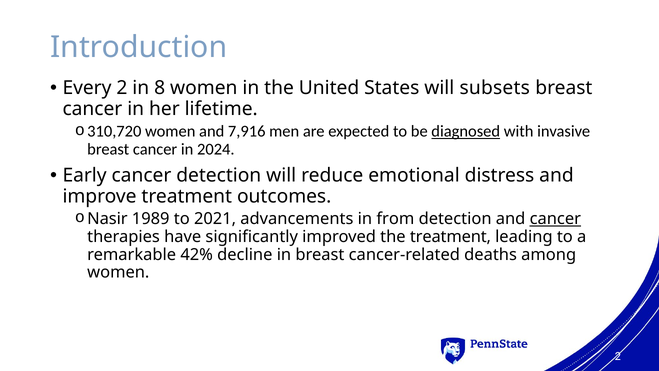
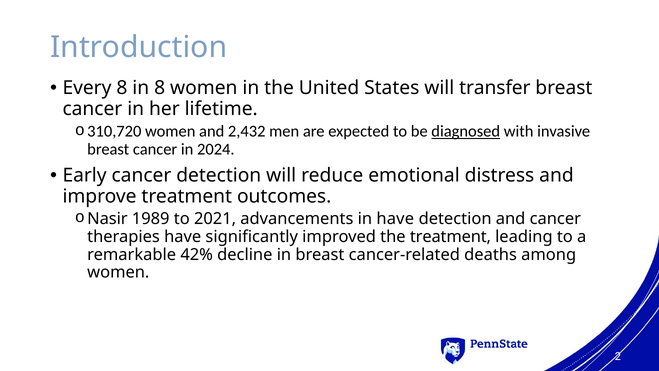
Every 2: 2 -> 8 (122, 88)
subsets: subsets -> transfer (495, 88)
7,916: 7,916 -> 2,432 (247, 131)
in from: from -> have (395, 219)
cancer underline: present -> none (555, 219)
